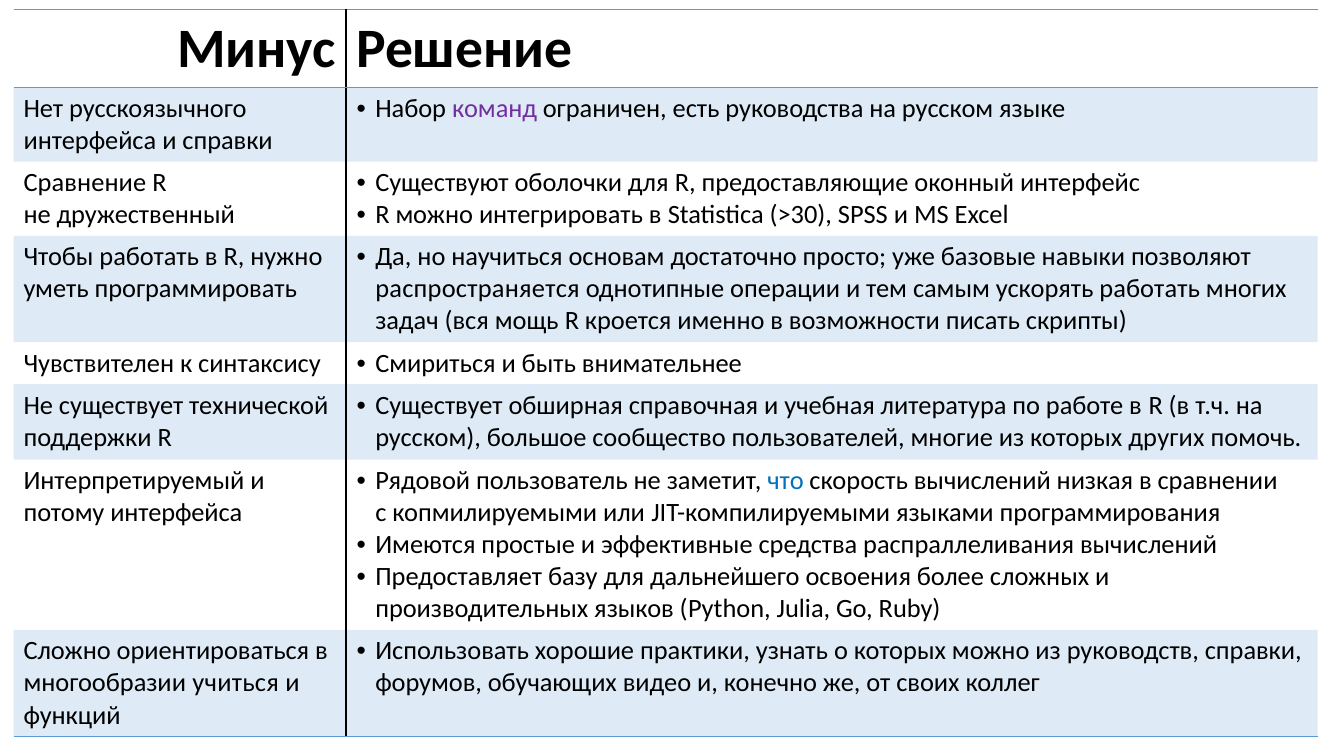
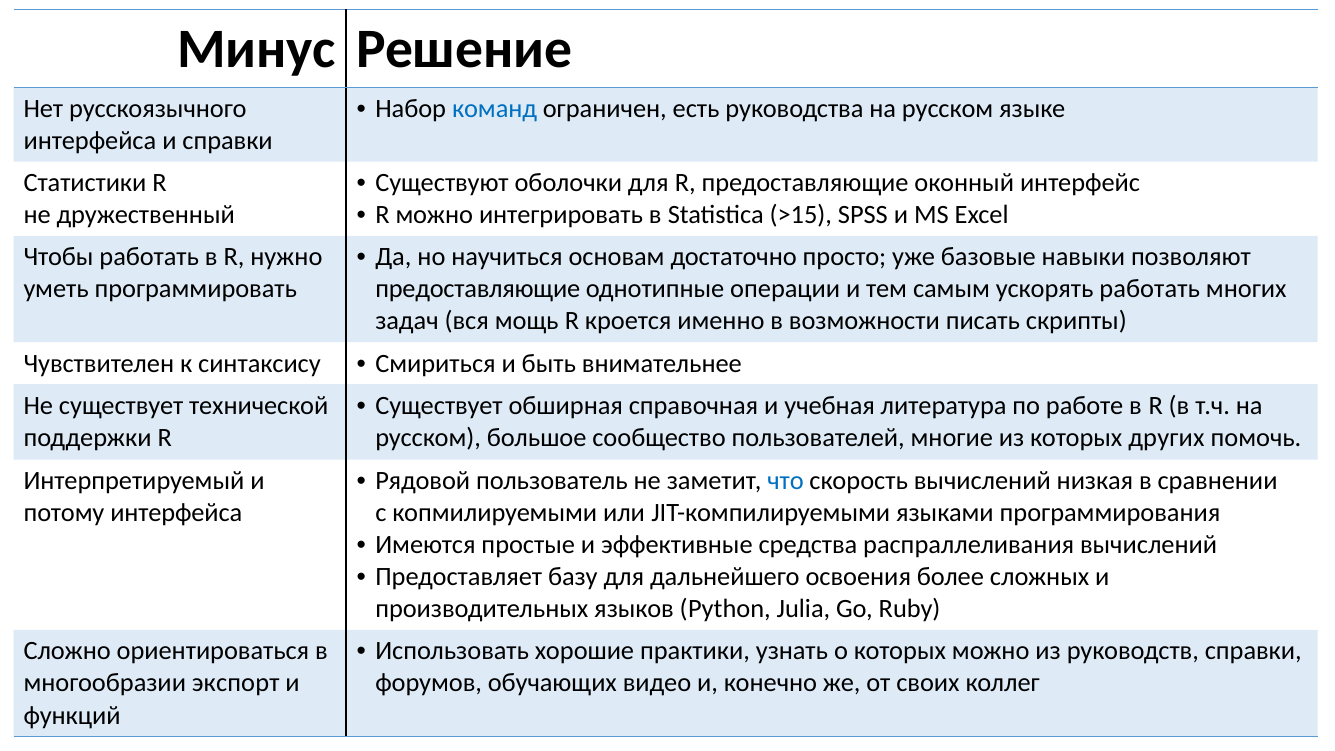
команд colour: purple -> blue (495, 109)
Сравнение: Сравнение -> Статистики (85, 183)
>30: >30 -> >15 (801, 215)
распространяется: распространяется -> предоставляющие (478, 289)
учиться: учиться -> экспорт (236, 683)
